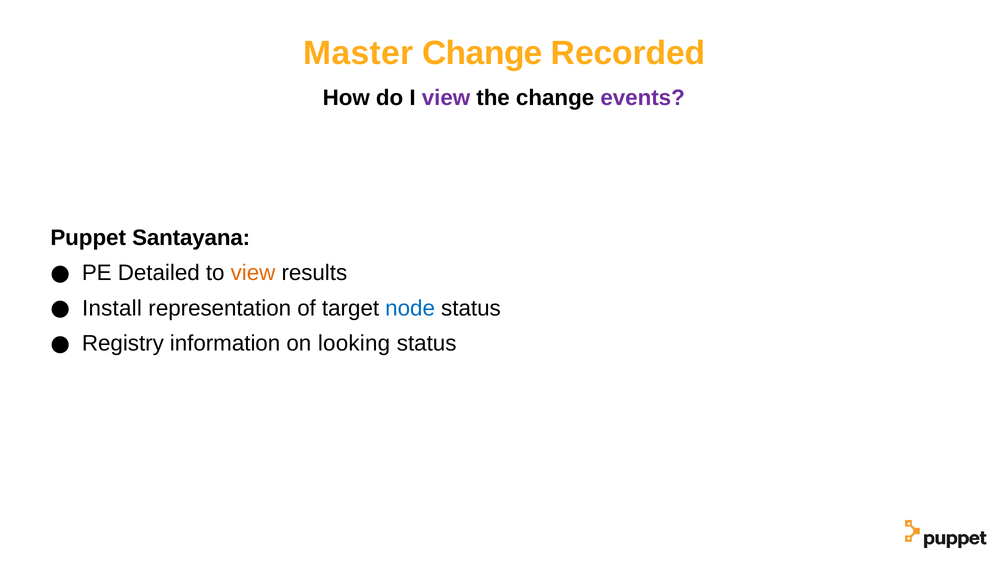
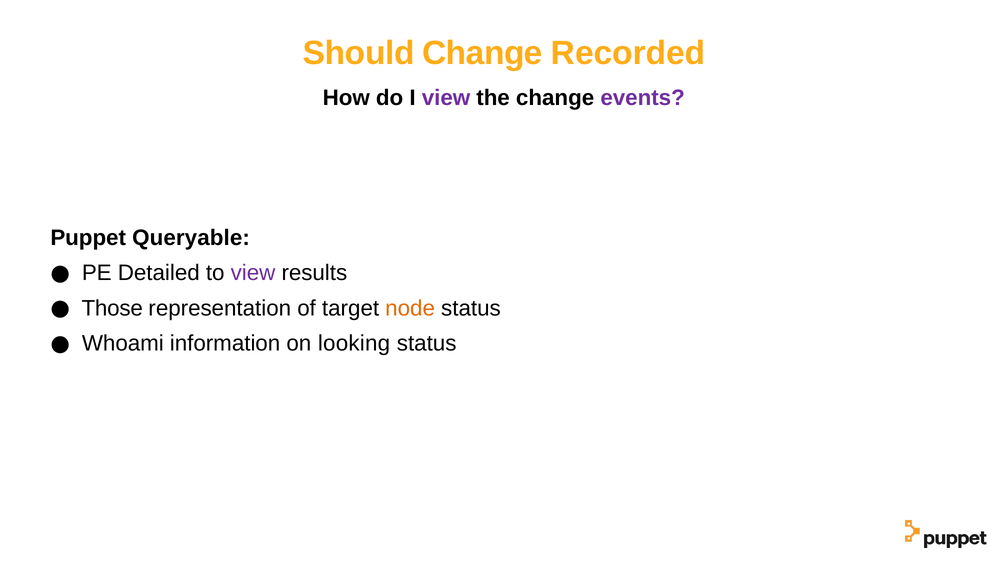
Master: Master -> Should (359, 53)
Santayana: Santayana -> Queryable (191, 238)
view colour: orange -> purple (253, 273)
Install: Install -> Those (112, 308)
node colour: blue -> orange (410, 308)
Registry: Registry -> Whoami (123, 344)
